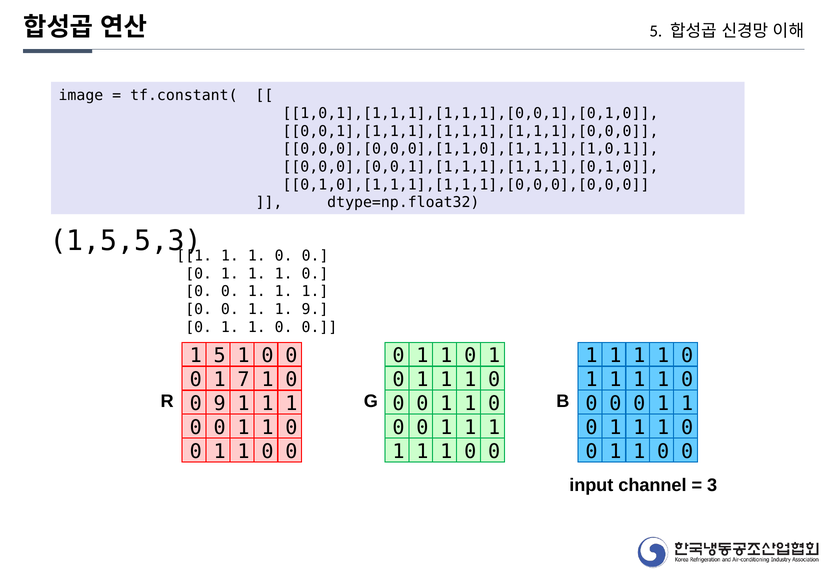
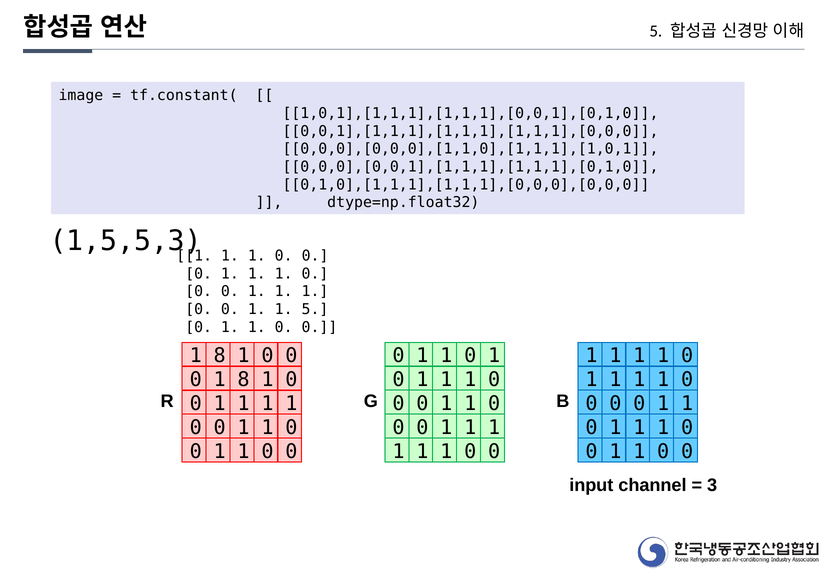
1 9: 9 -> 5 (315, 309)
5: 5 -> 8 (220, 355)
7: 7 -> 8 (244, 379)
9: 9 -> 1 (220, 403)
